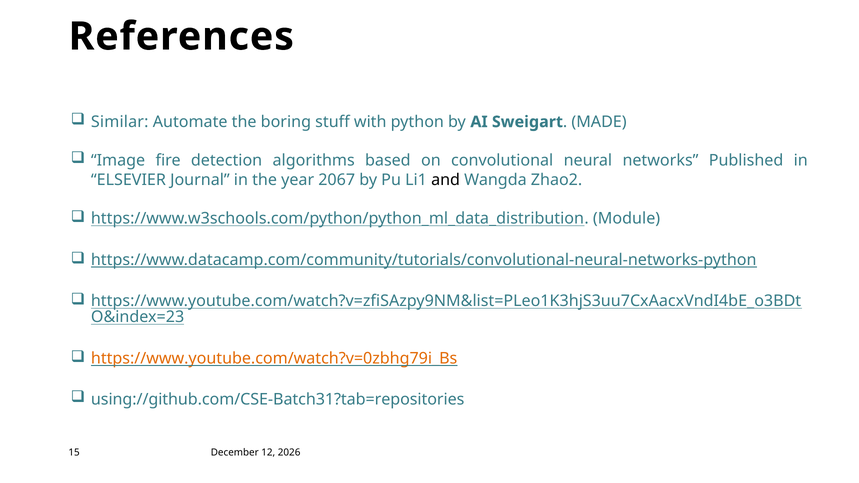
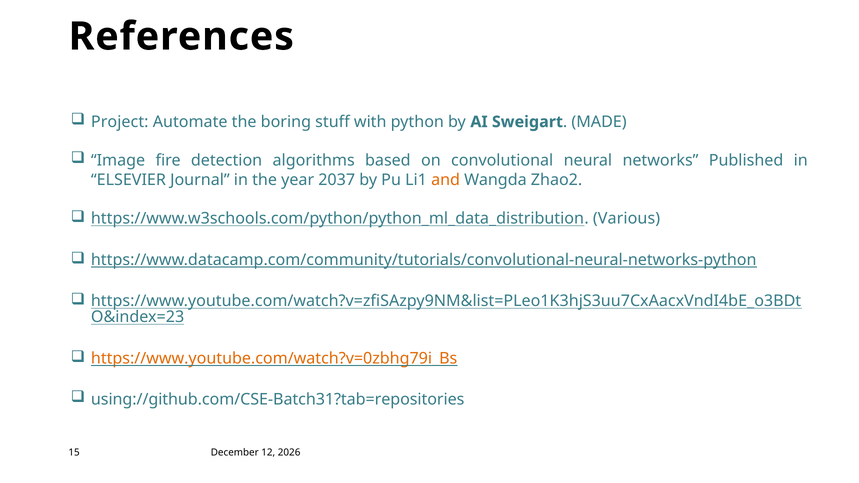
Similar: Similar -> Project (120, 122)
2067: 2067 -> 2037 (337, 180)
and colour: black -> orange (446, 180)
Module: Module -> Various (627, 219)
